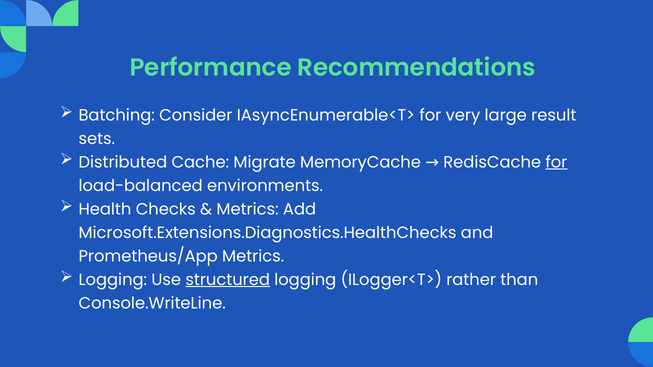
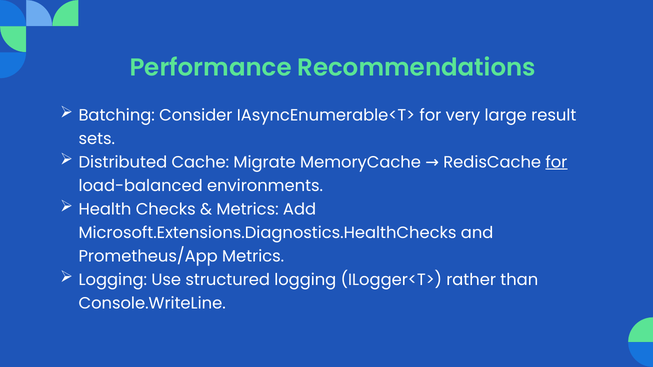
structured underline: present -> none (228, 280)
